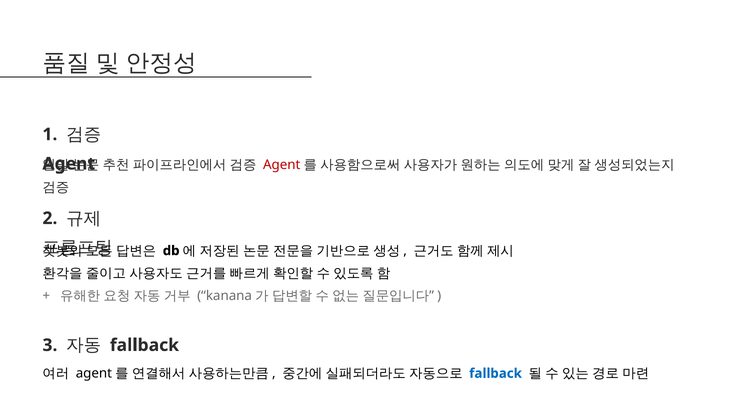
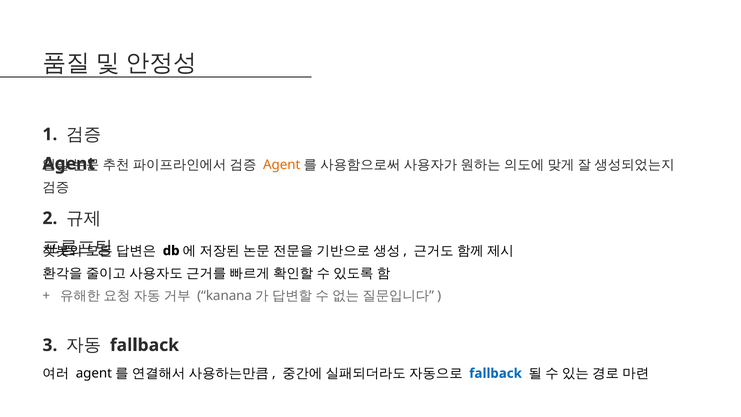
Agent colour: red -> orange (282, 165)
